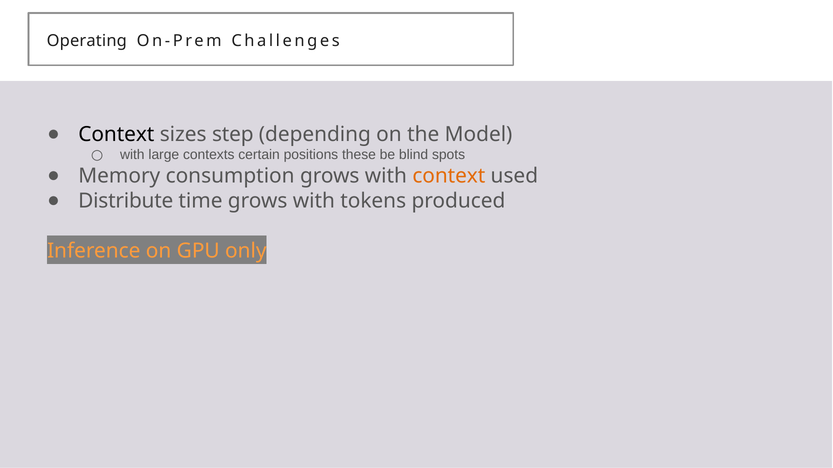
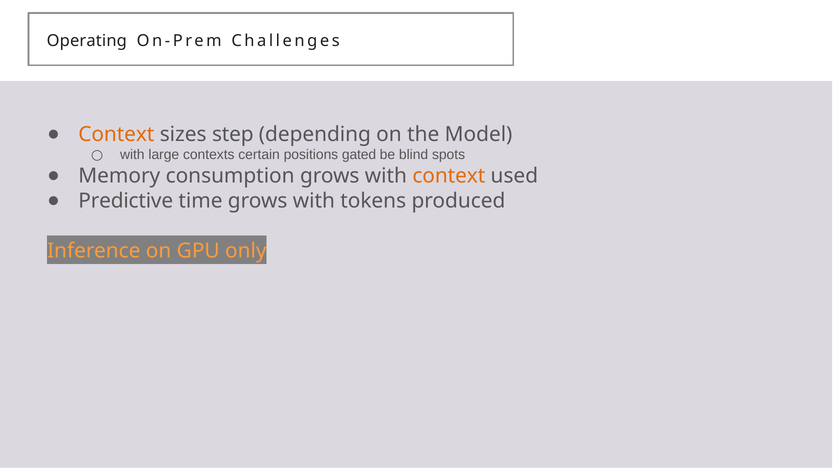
Context colour: black -> orange (116, 135)
these: these -> gated (359, 155)
Distribute: Distribute -> Predictive (126, 201)
